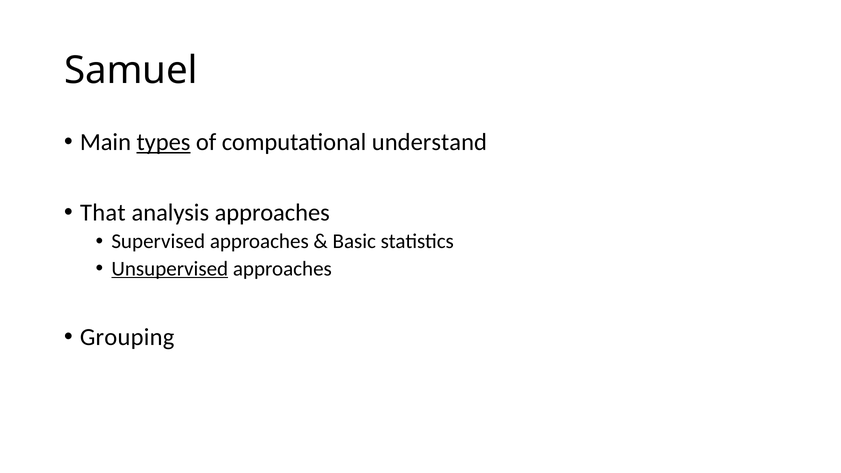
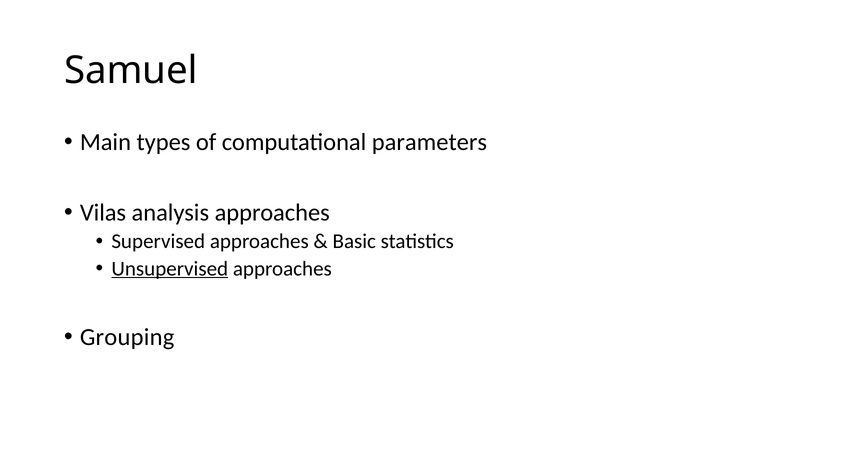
types underline: present -> none (163, 142)
understand: understand -> parameters (429, 142)
That: That -> Vilas (103, 213)
